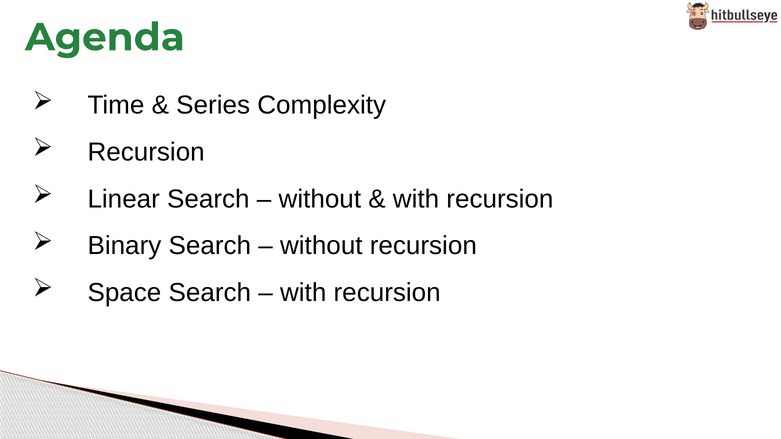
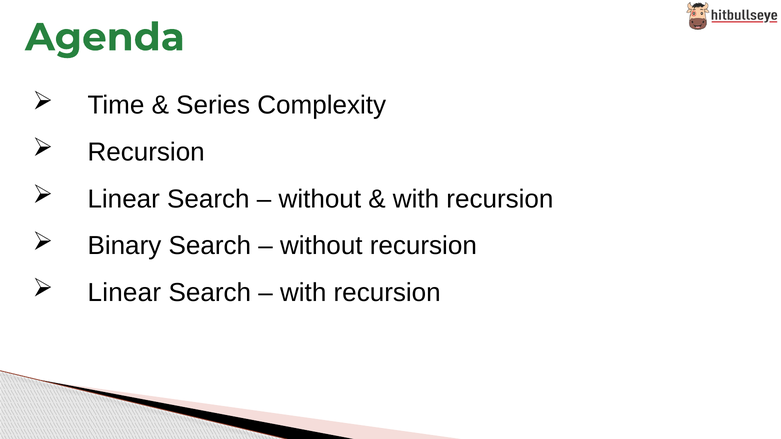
Space: Space -> Linear (124, 293)
